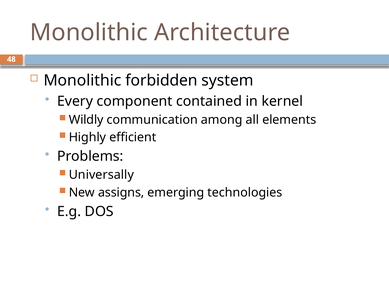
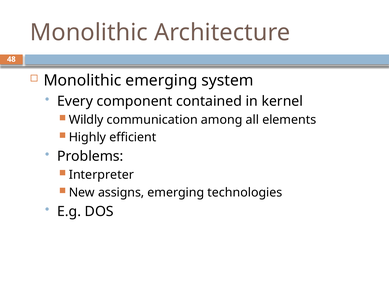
Monolithic forbidden: forbidden -> emerging (161, 80)
Universally: Universally -> Interpreter (101, 175)
